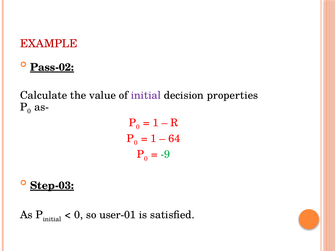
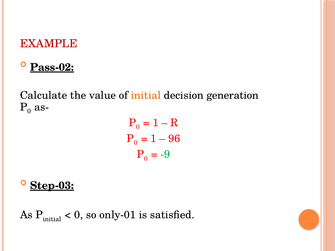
initial colour: purple -> orange (146, 96)
properties: properties -> generation (233, 96)
64: 64 -> 96 (174, 139)
user-01: user-01 -> only-01 (118, 215)
